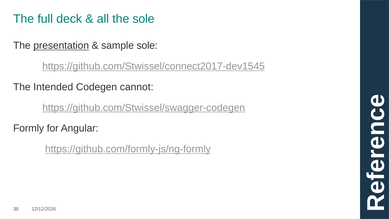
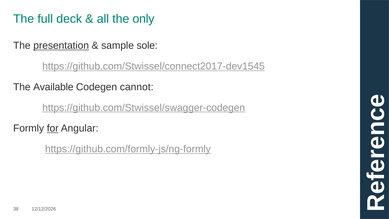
the sole: sole -> only (143, 19)
Intended: Intended -> Available (53, 87)
for underline: none -> present (53, 128)
